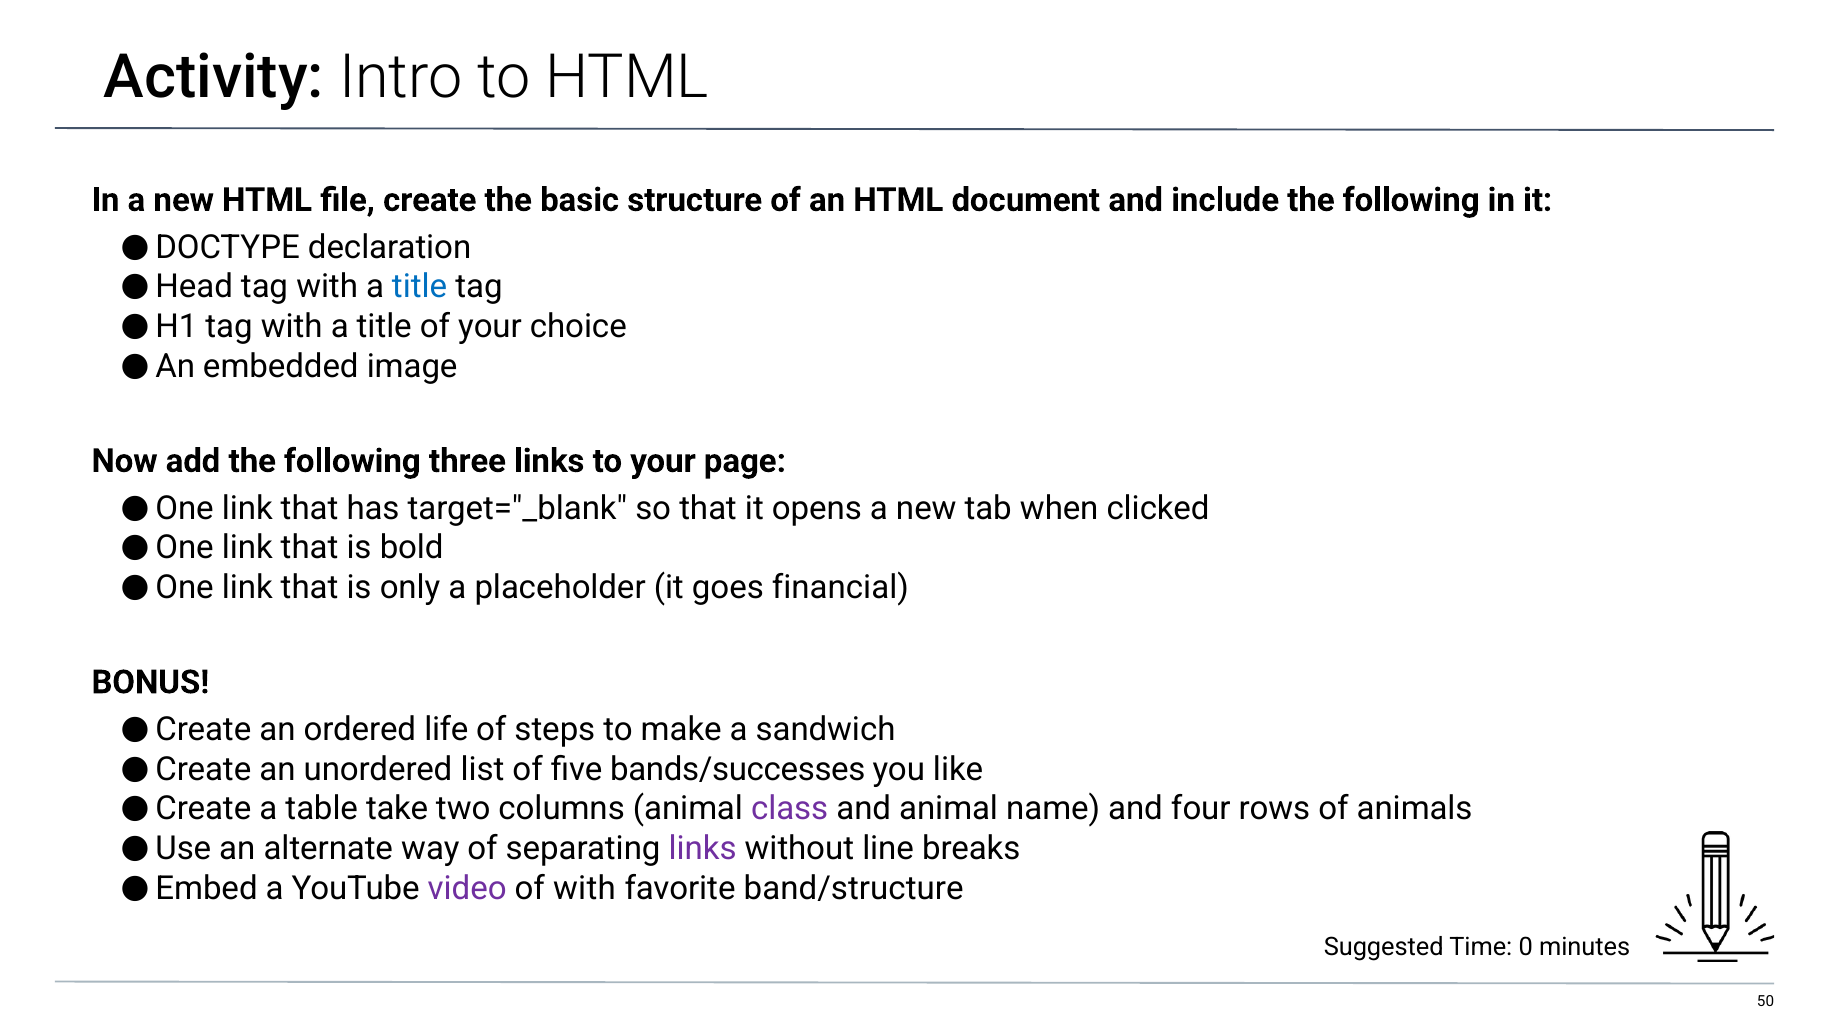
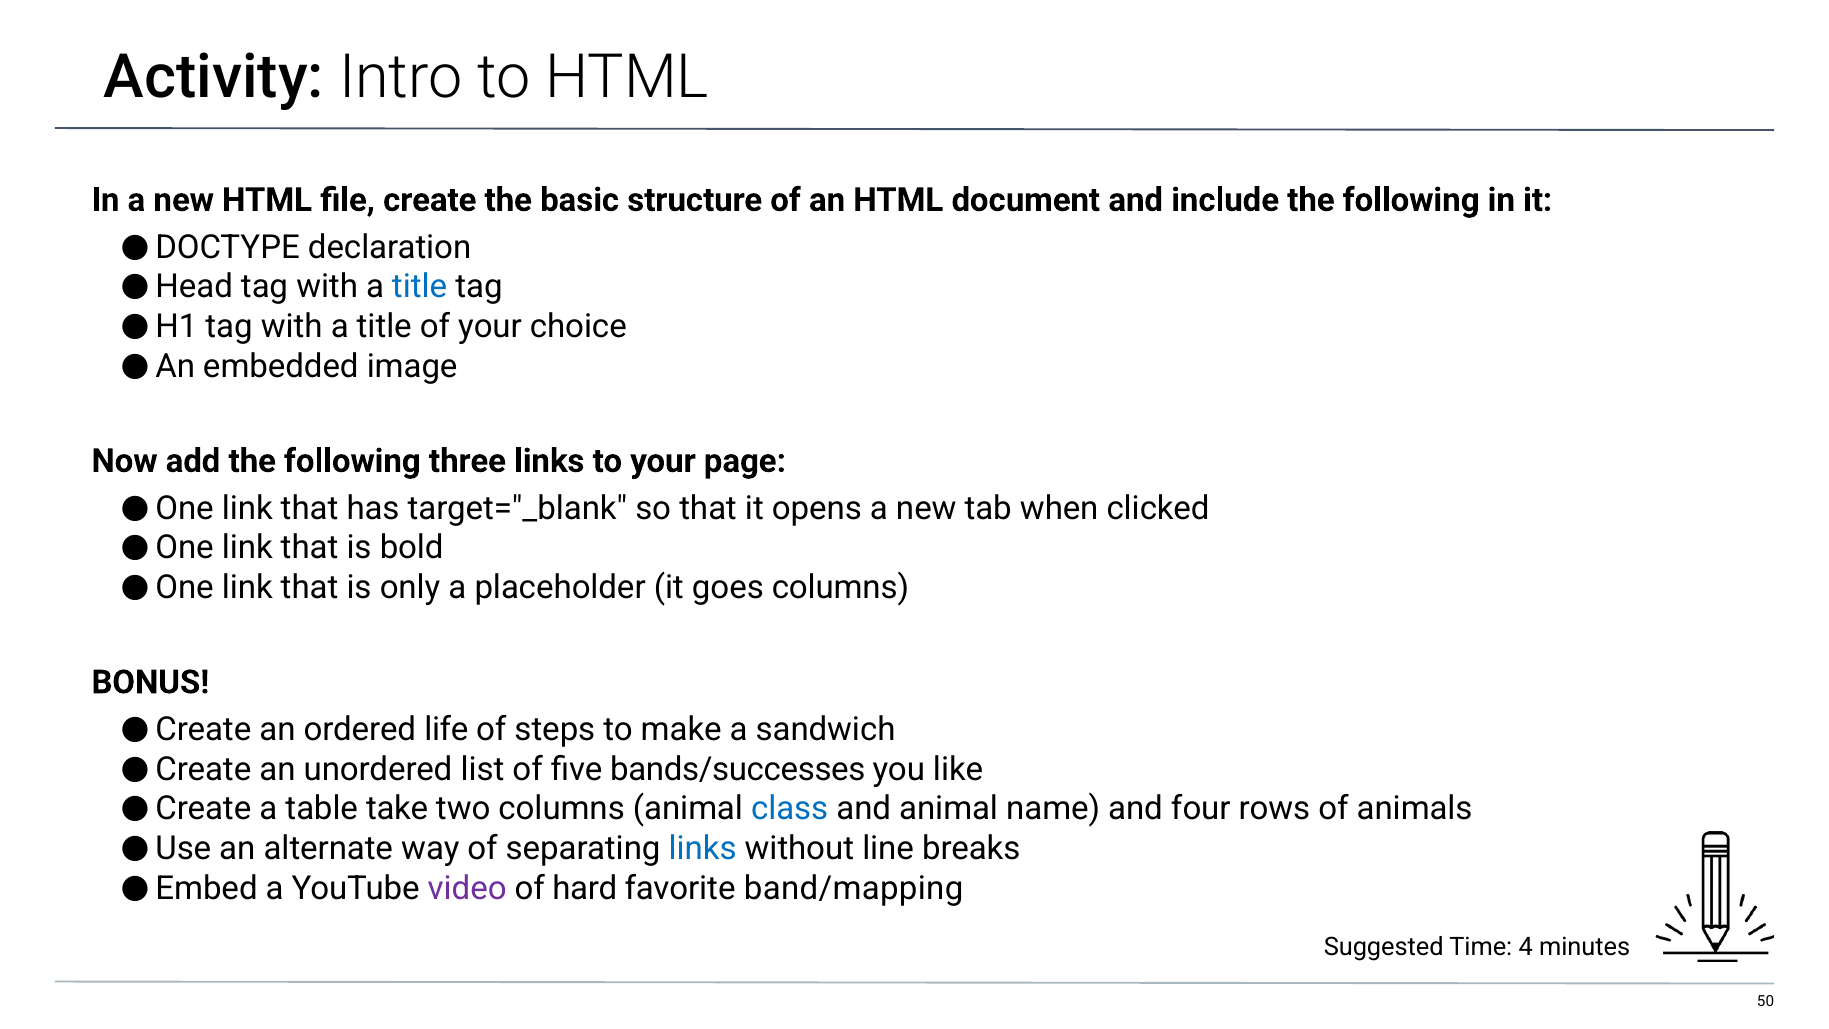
goes financial: financial -> columns (840, 588)
class colour: purple -> blue (790, 809)
links colour: purple -> blue (703, 849)
of with: with -> hard (585, 888)
band/structure: band/structure -> band/mapping (854, 888)
0: 0 -> 4 (1526, 947)
